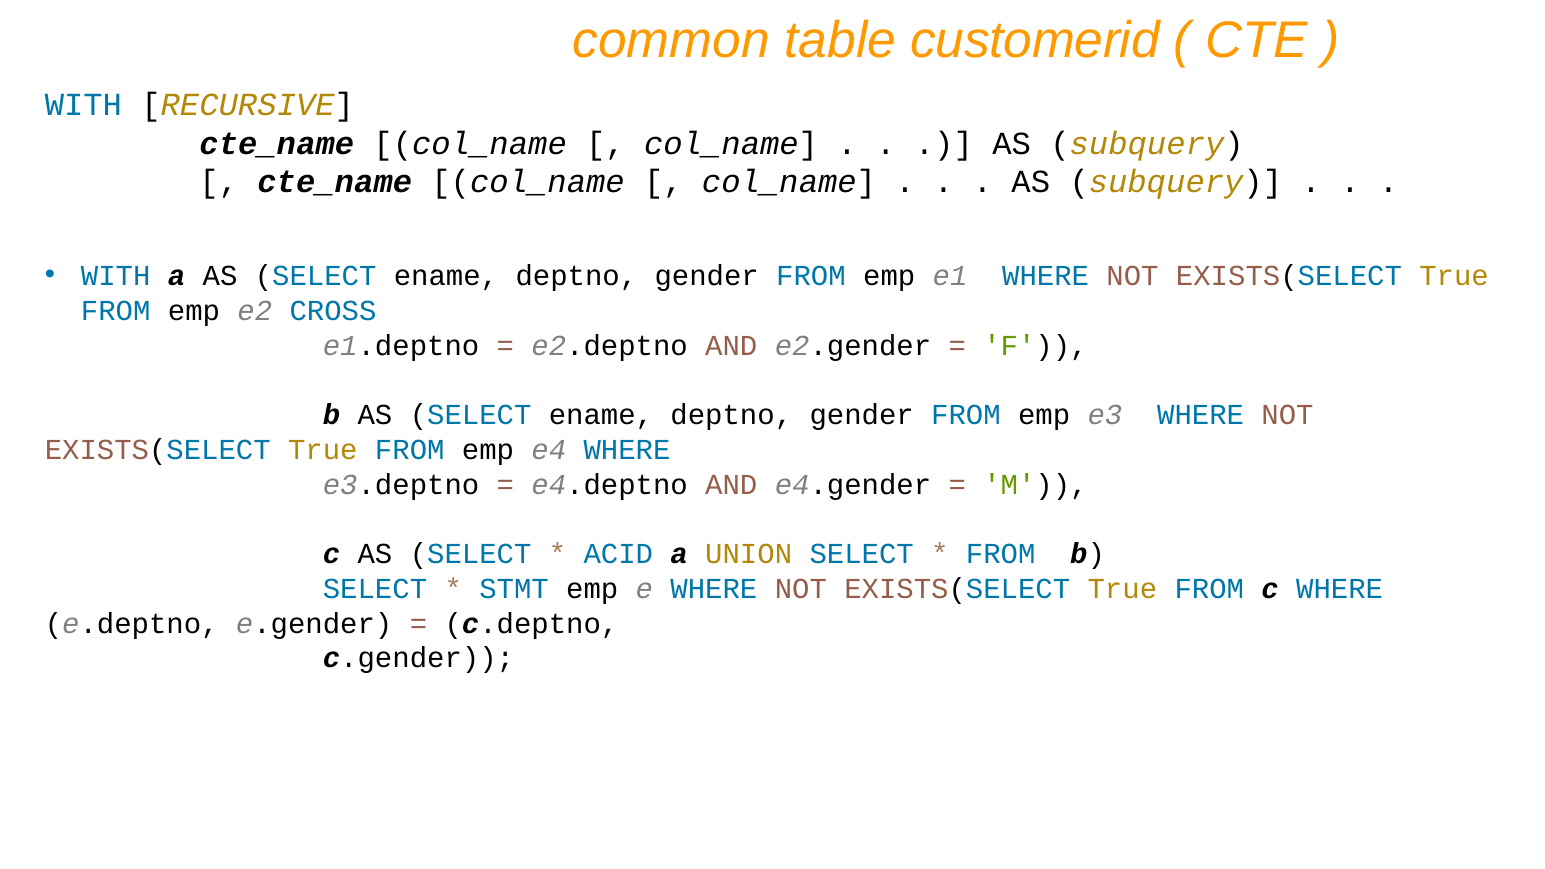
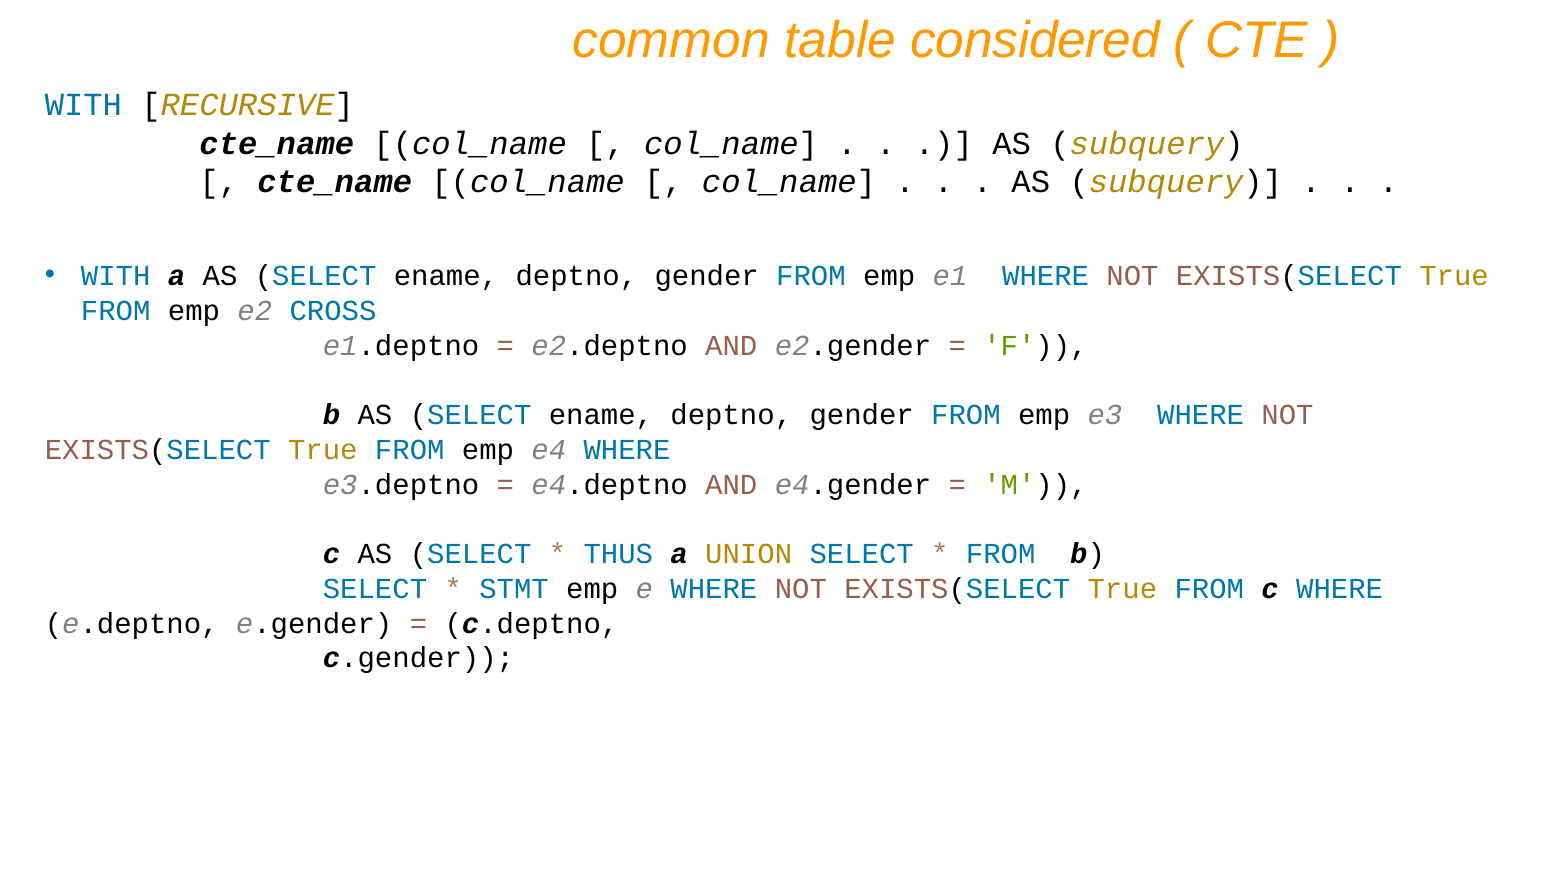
customerid: customerid -> considered (1035, 40)
ACID: ACID -> THUS (618, 554)
